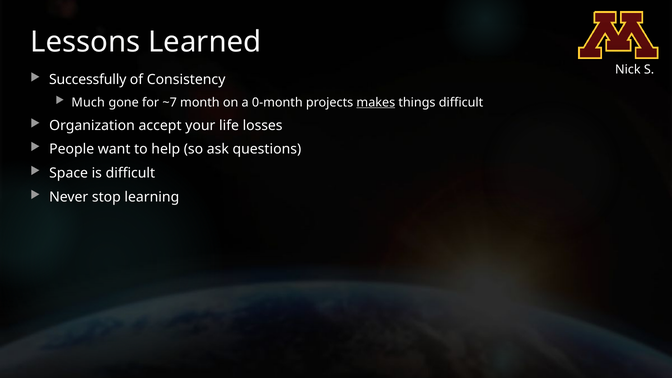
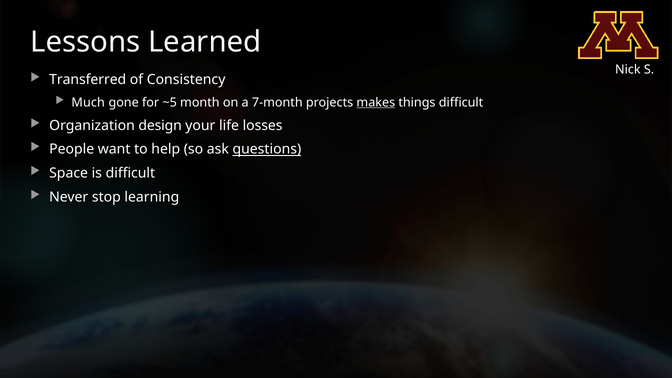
Successfully: Successfully -> Transferred (88, 80)
~7: ~7 -> ~5 (170, 102)
0-month: 0-month -> 7-month (277, 102)
accept: accept -> design (160, 126)
questions underline: none -> present (267, 149)
